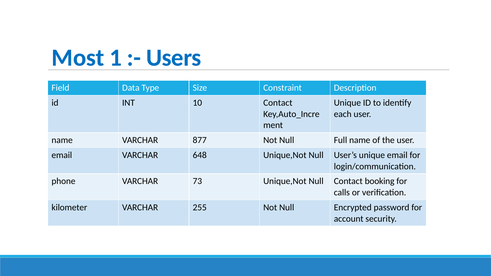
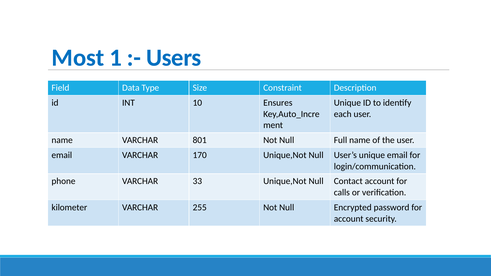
10 Contact: Contact -> Ensures (278, 103)
877: 877 -> 801 (200, 140)
648: 648 -> 170 (200, 155)
73: 73 -> 33 (197, 181)
Contact booking: booking -> account (380, 181)
